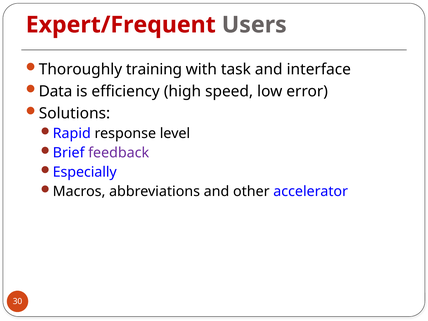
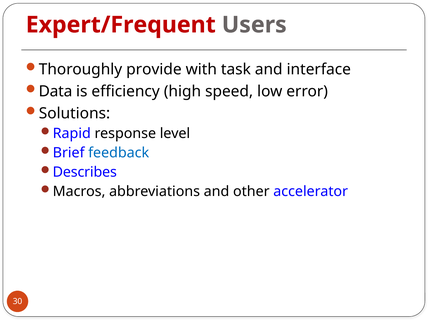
training: training -> provide (154, 70)
feedback colour: purple -> blue (119, 153)
Especially: Especially -> Describes (85, 172)
